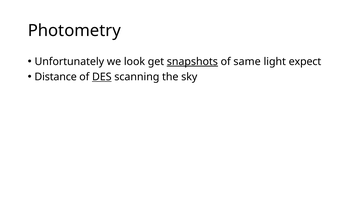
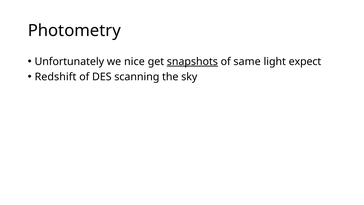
look: look -> nice (134, 62)
Distance: Distance -> Redshift (56, 77)
DES underline: present -> none (102, 77)
